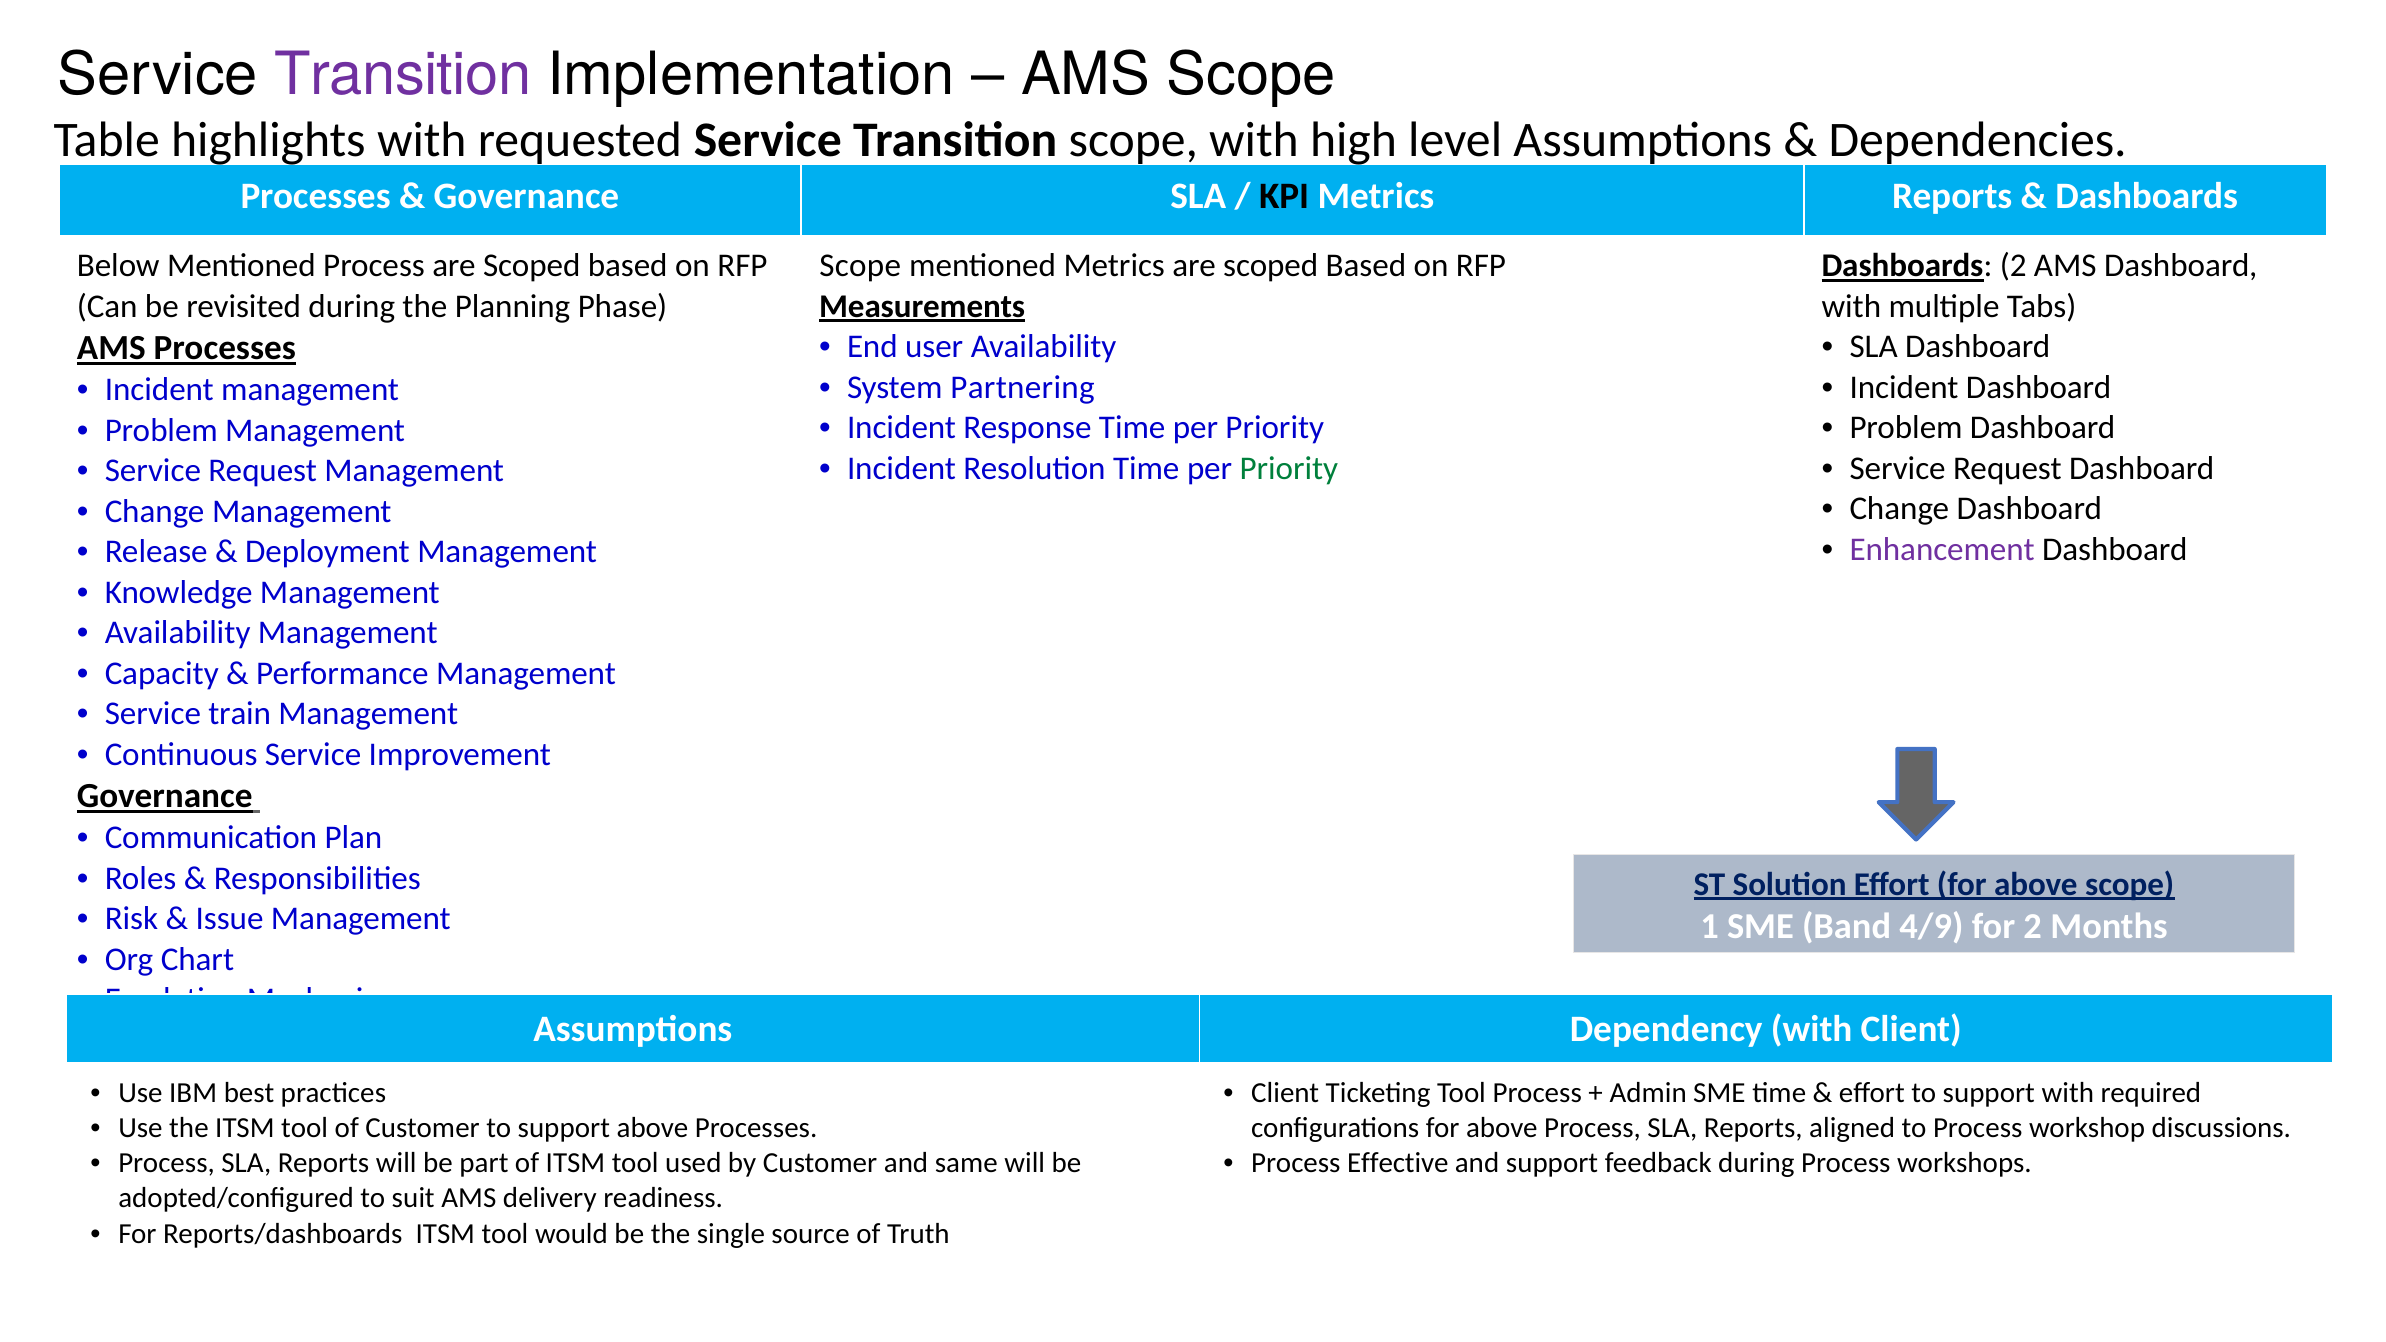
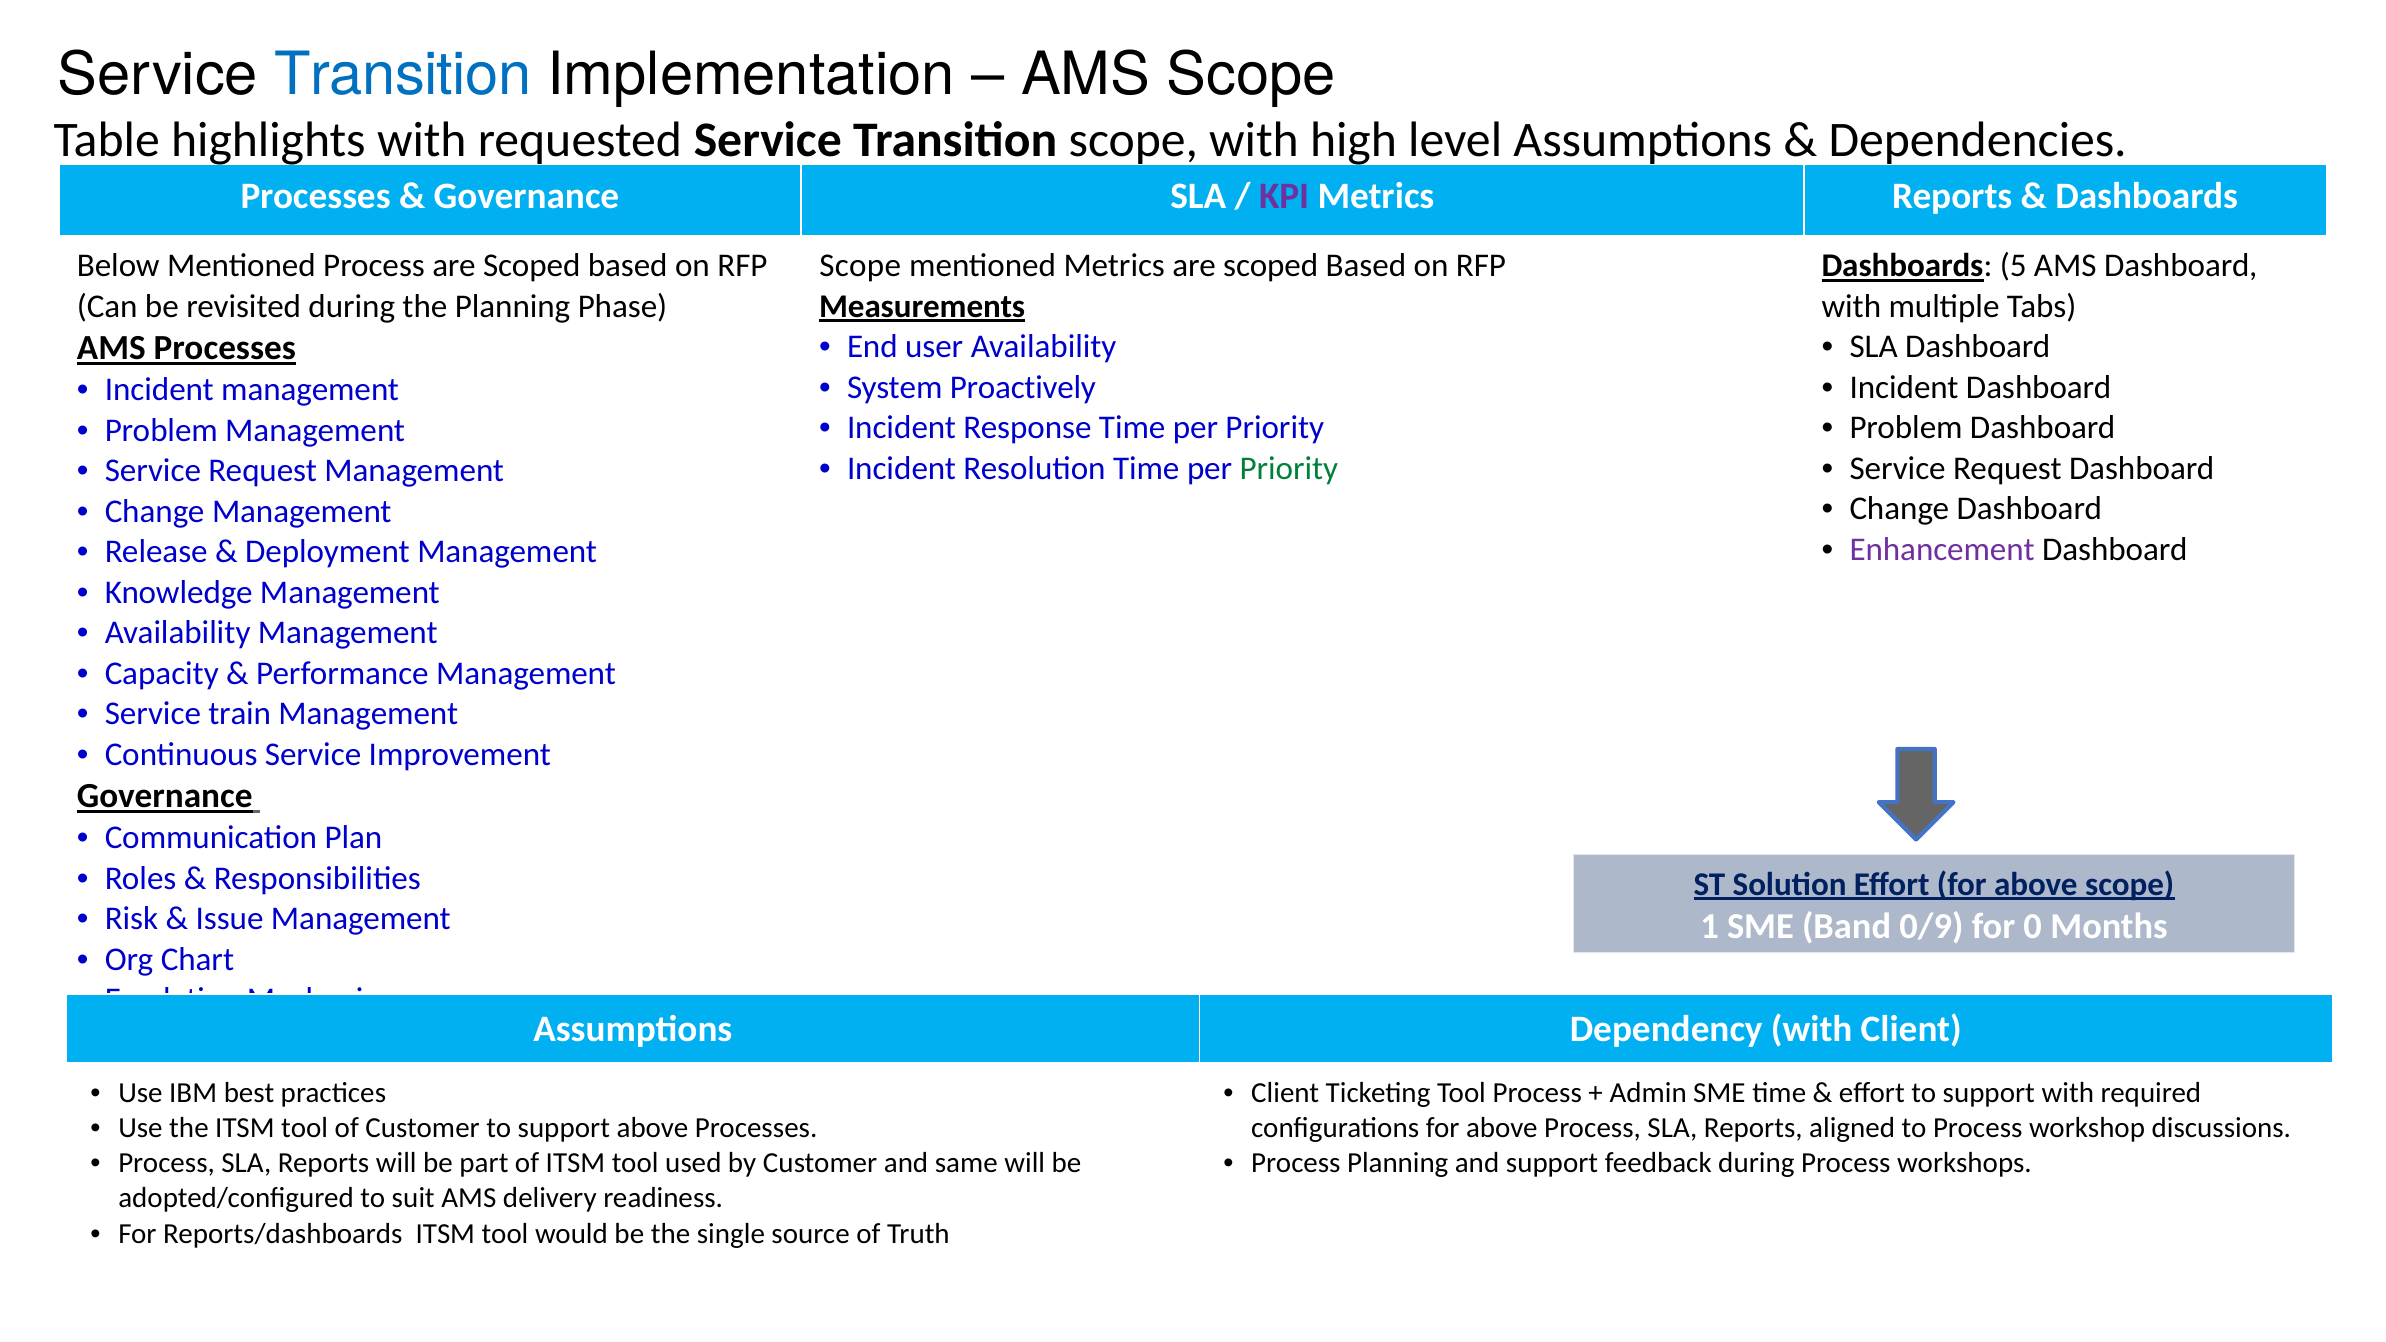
Transition colour: purple -> blue (403, 75)
KPI colour: black -> purple (1284, 196)
Dashboards 2: 2 -> 5 (2013, 266)
Partnering: Partnering -> Proactively (1023, 387)
4/9: 4/9 -> 0/9 (1931, 926)
for 2: 2 -> 0 (2033, 926)
Process Effective: Effective -> Planning (1398, 1163)
